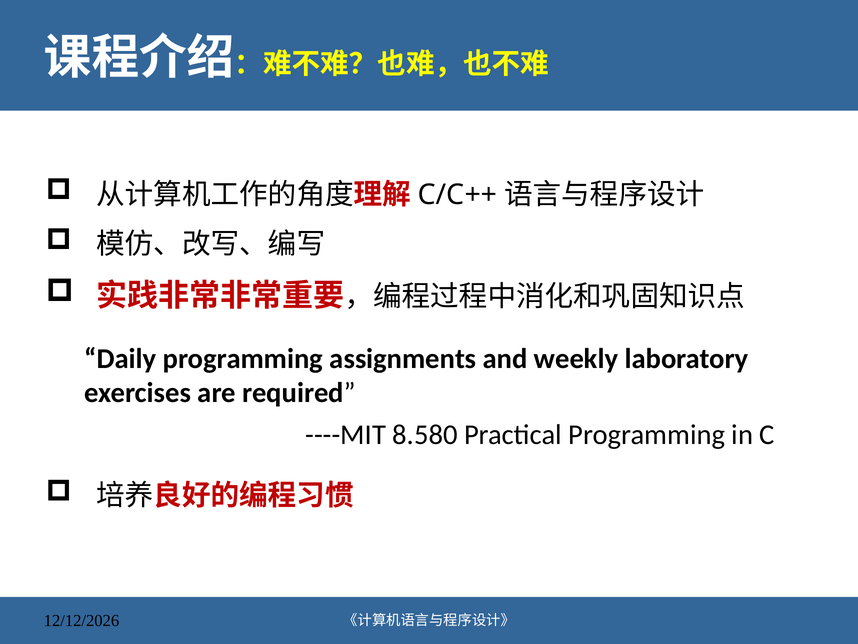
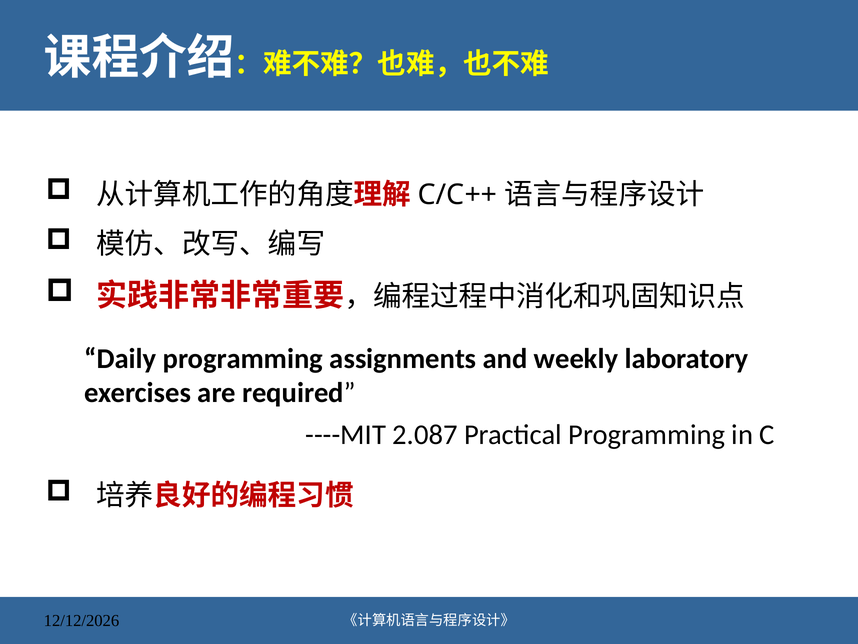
8.580: 8.580 -> 2.087 (425, 434)
